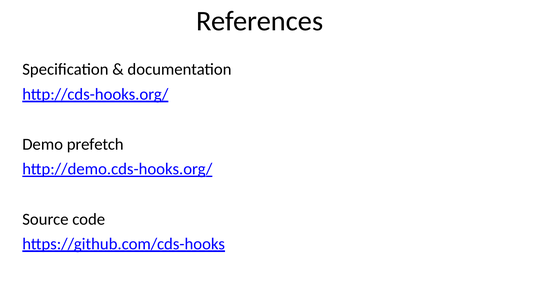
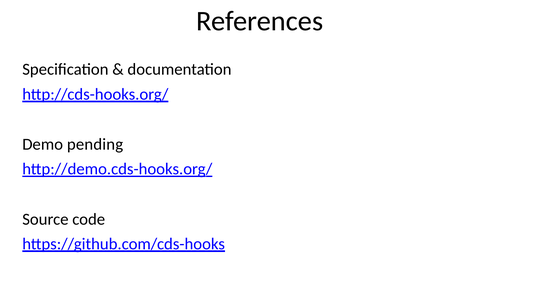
prefetch: prefetch -> pending (95, 145)
